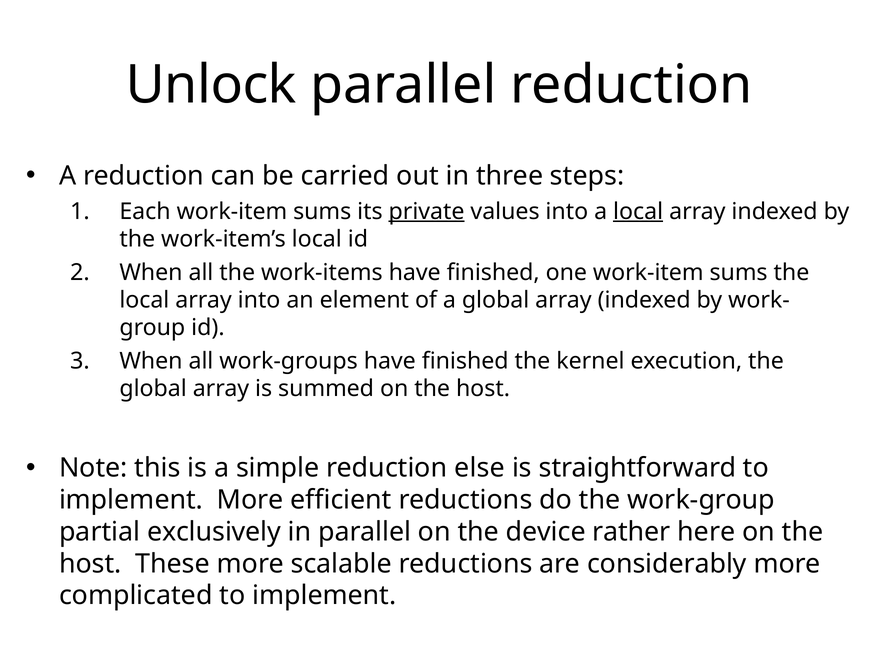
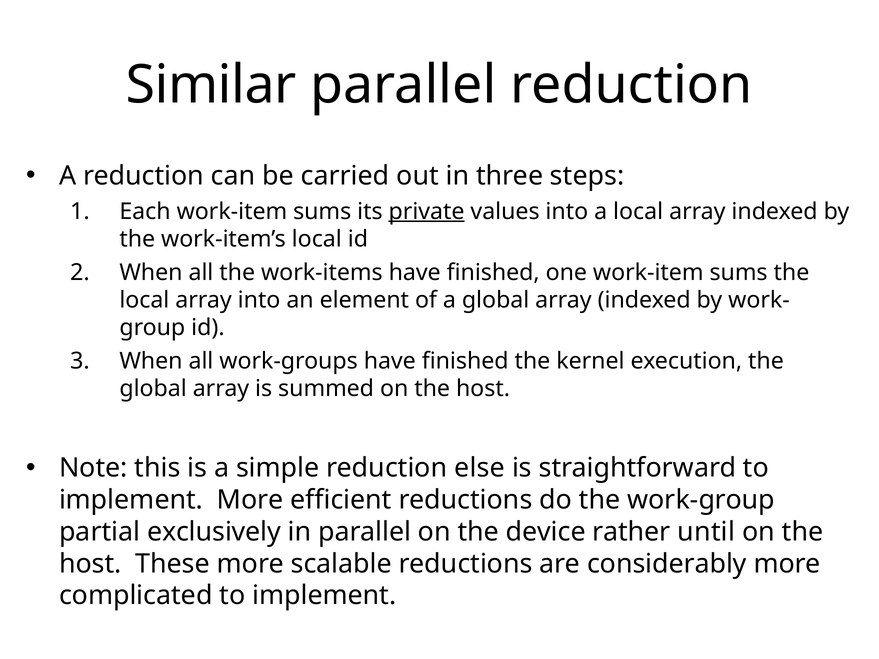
Unlock: Unlock -> Similar (211, 85)
local underline: present -> none (638, 211)
here: here -> until (706, 532)
